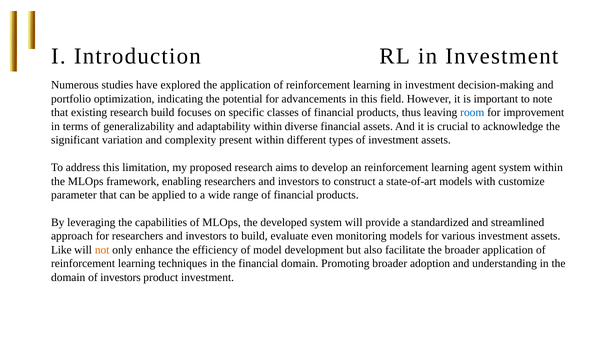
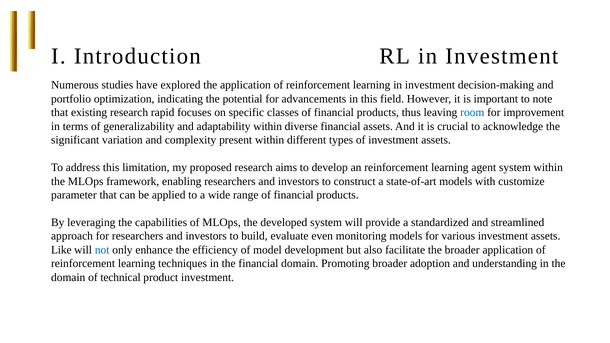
research build: build -> rapid (163, 113)
not colour: orange -> blue (102, 250)
of investors: investors -> technical (121, 277)
